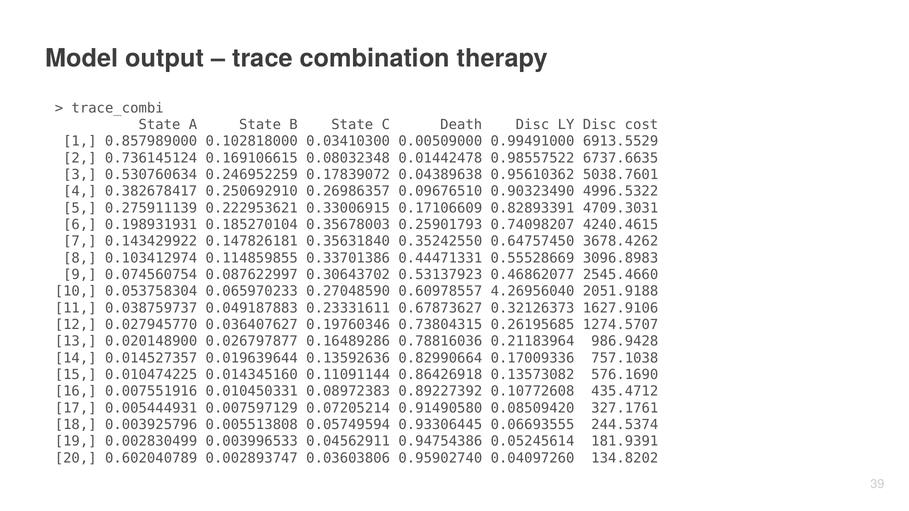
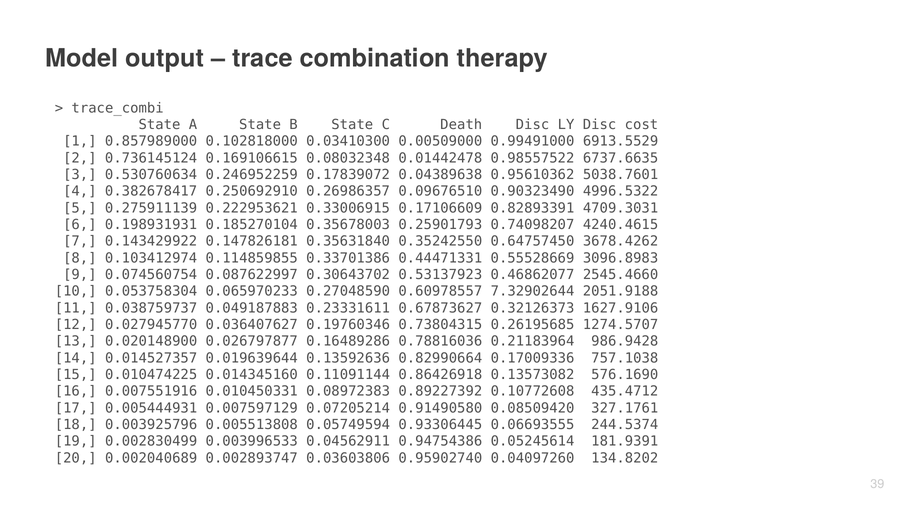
4.26956040: 4.26956040 -> 7.32902644 (533, 291)
0.602040789: 0.602040789 -> 0.002040689 (151, 458)
